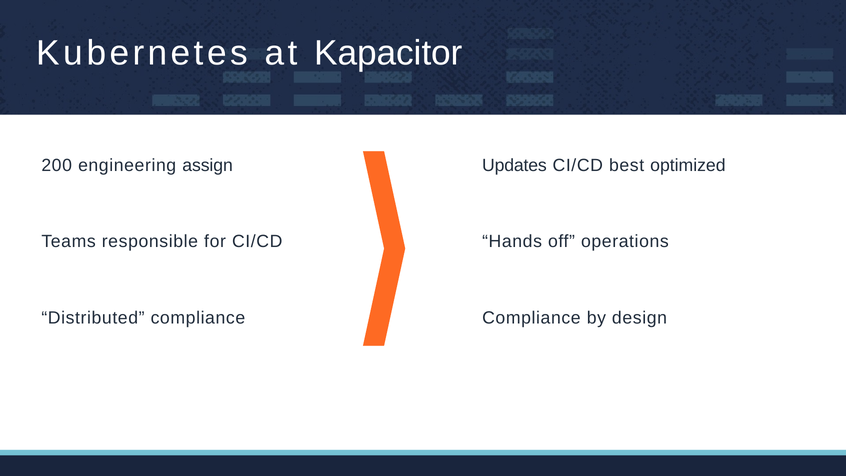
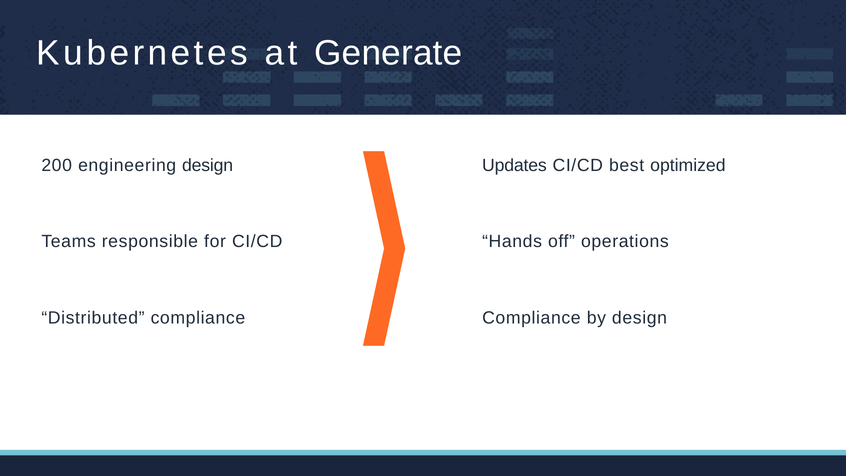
Kapacitor: Kapacitor -> Generate (388, 53)
engineering assign: assign -> design (208, 165)
